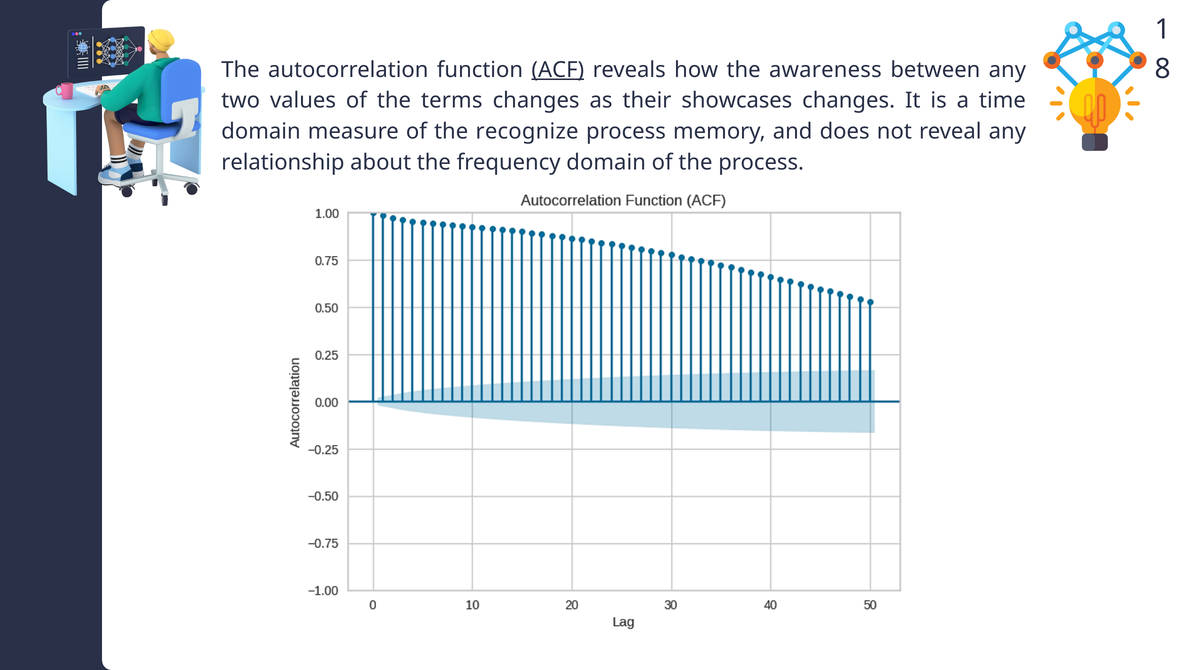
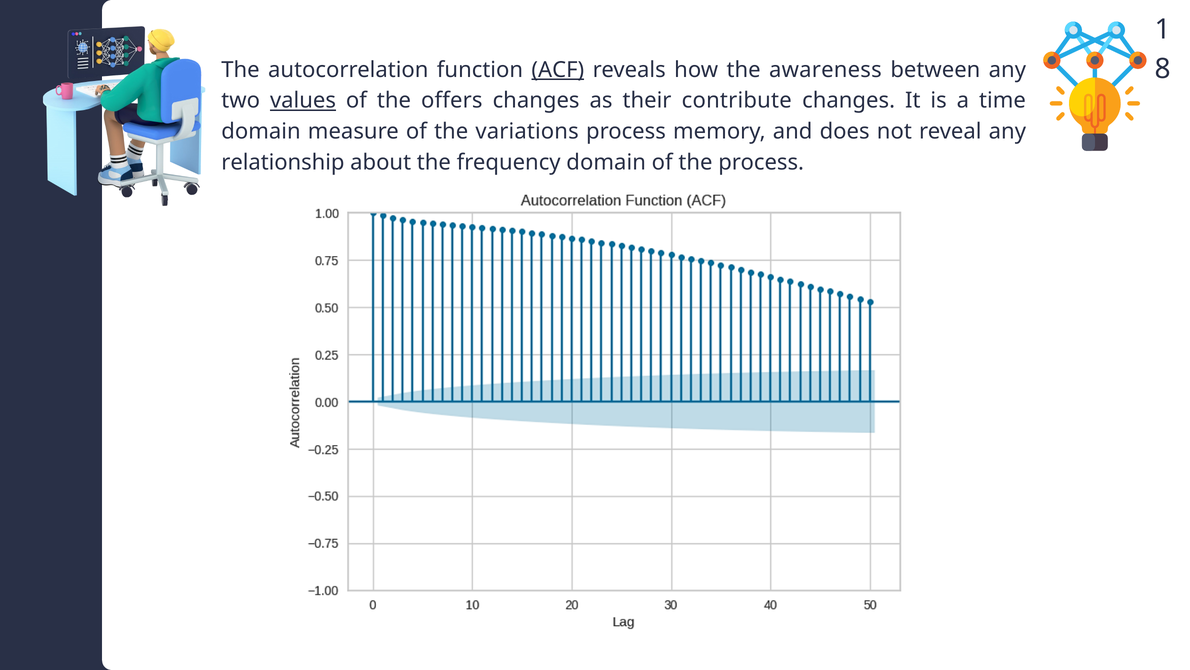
values underline: none -> present (303, 101)
terms: terms -> offers (452, 101)
showcases: showcases -> contribute (737, 101)
recognize: recognize -> variations (527, 131)
